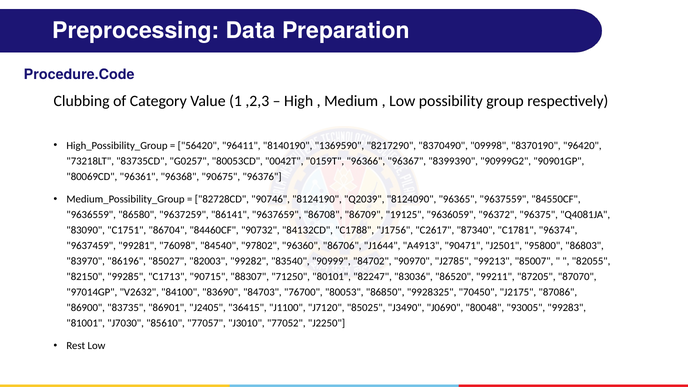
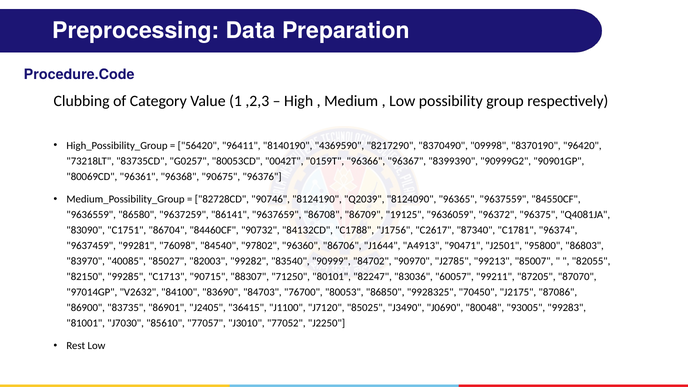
1369590: 1369590 -> 4369590 (339, 146)
86196: 86196 -> 40085 (127, 261)
86520: 86520 -> 60057 (454, 277)
